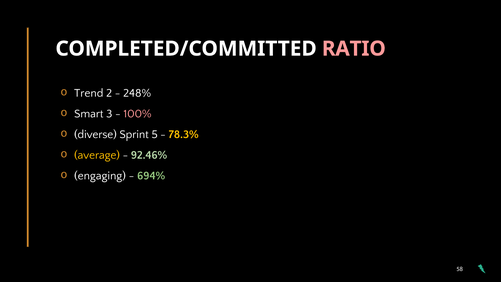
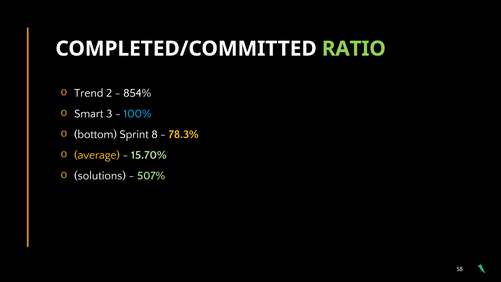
RATIO colour: pink -> light green (354, 49)
248%: 248% -> 854% (137, 93)
100% colour: pink -> light blue (137, 114)
diverse: diverse -> bottom (95, 134)
5: 5 -> 8 (155, 134)
92.46%: 92.46% -> 15.70% (149, 155)
engaging: engaging -> solutions (100, 176)
694%: 694% -> 507% (151, 176)
